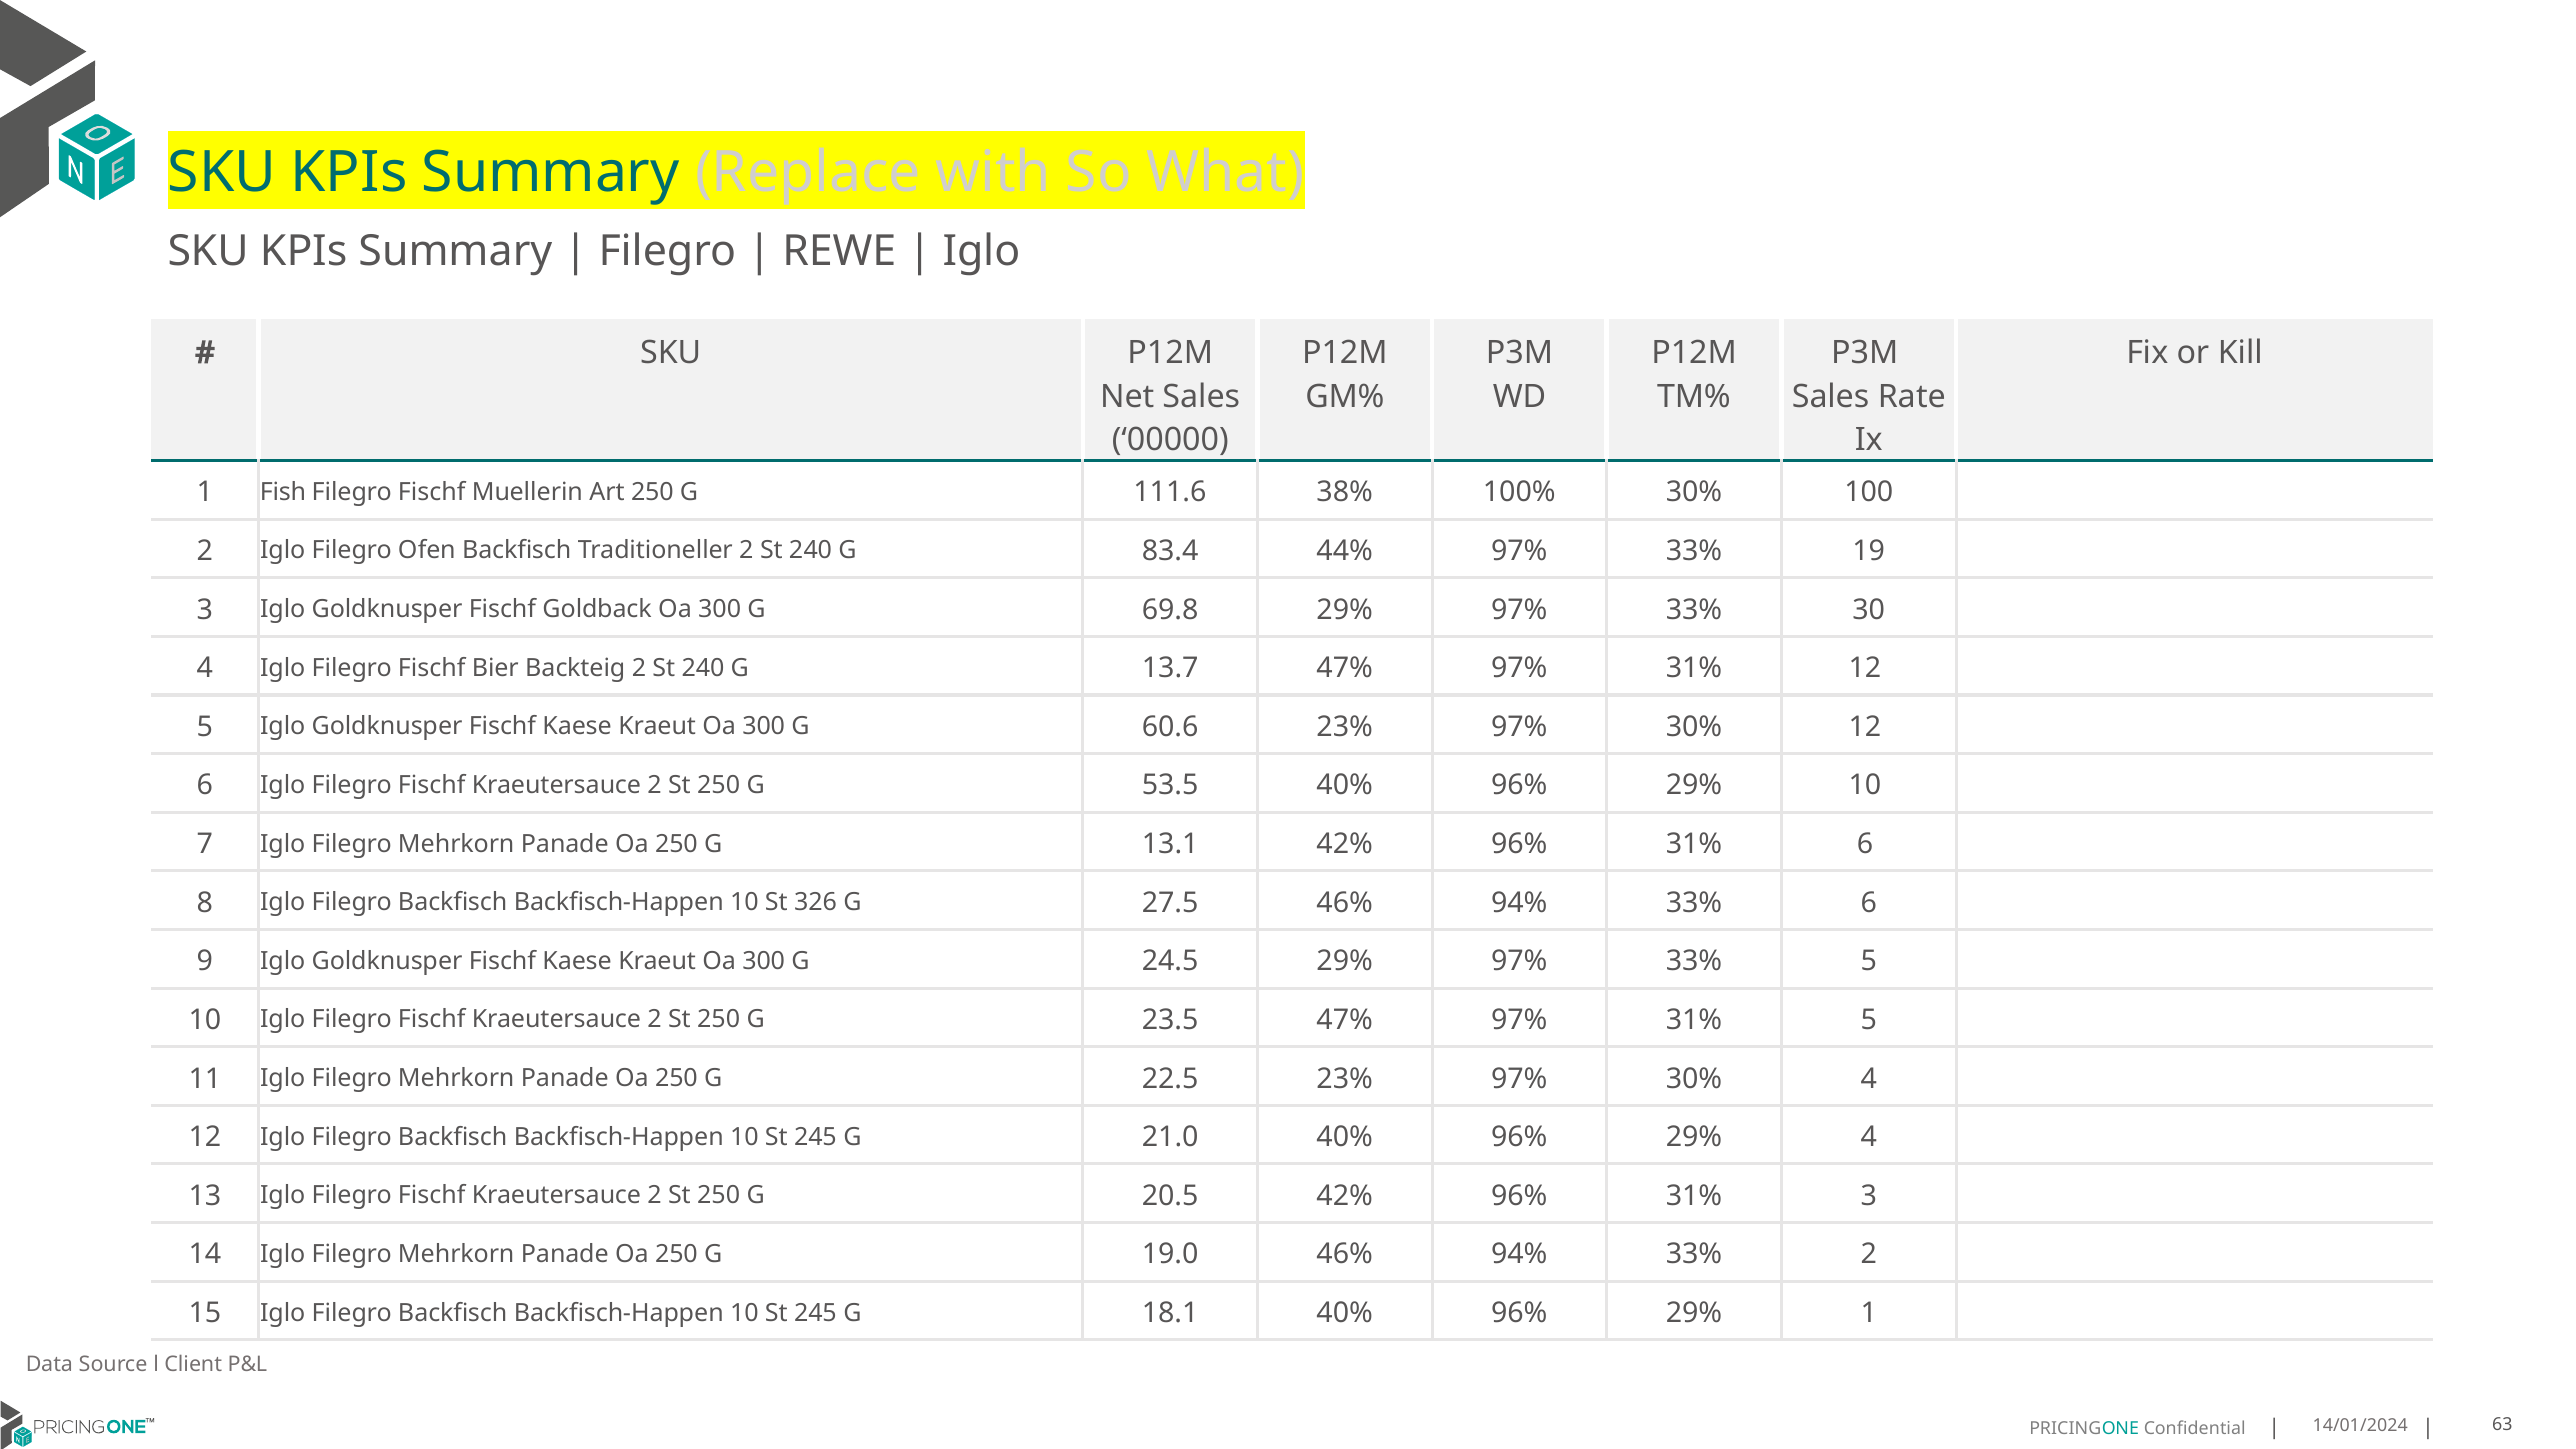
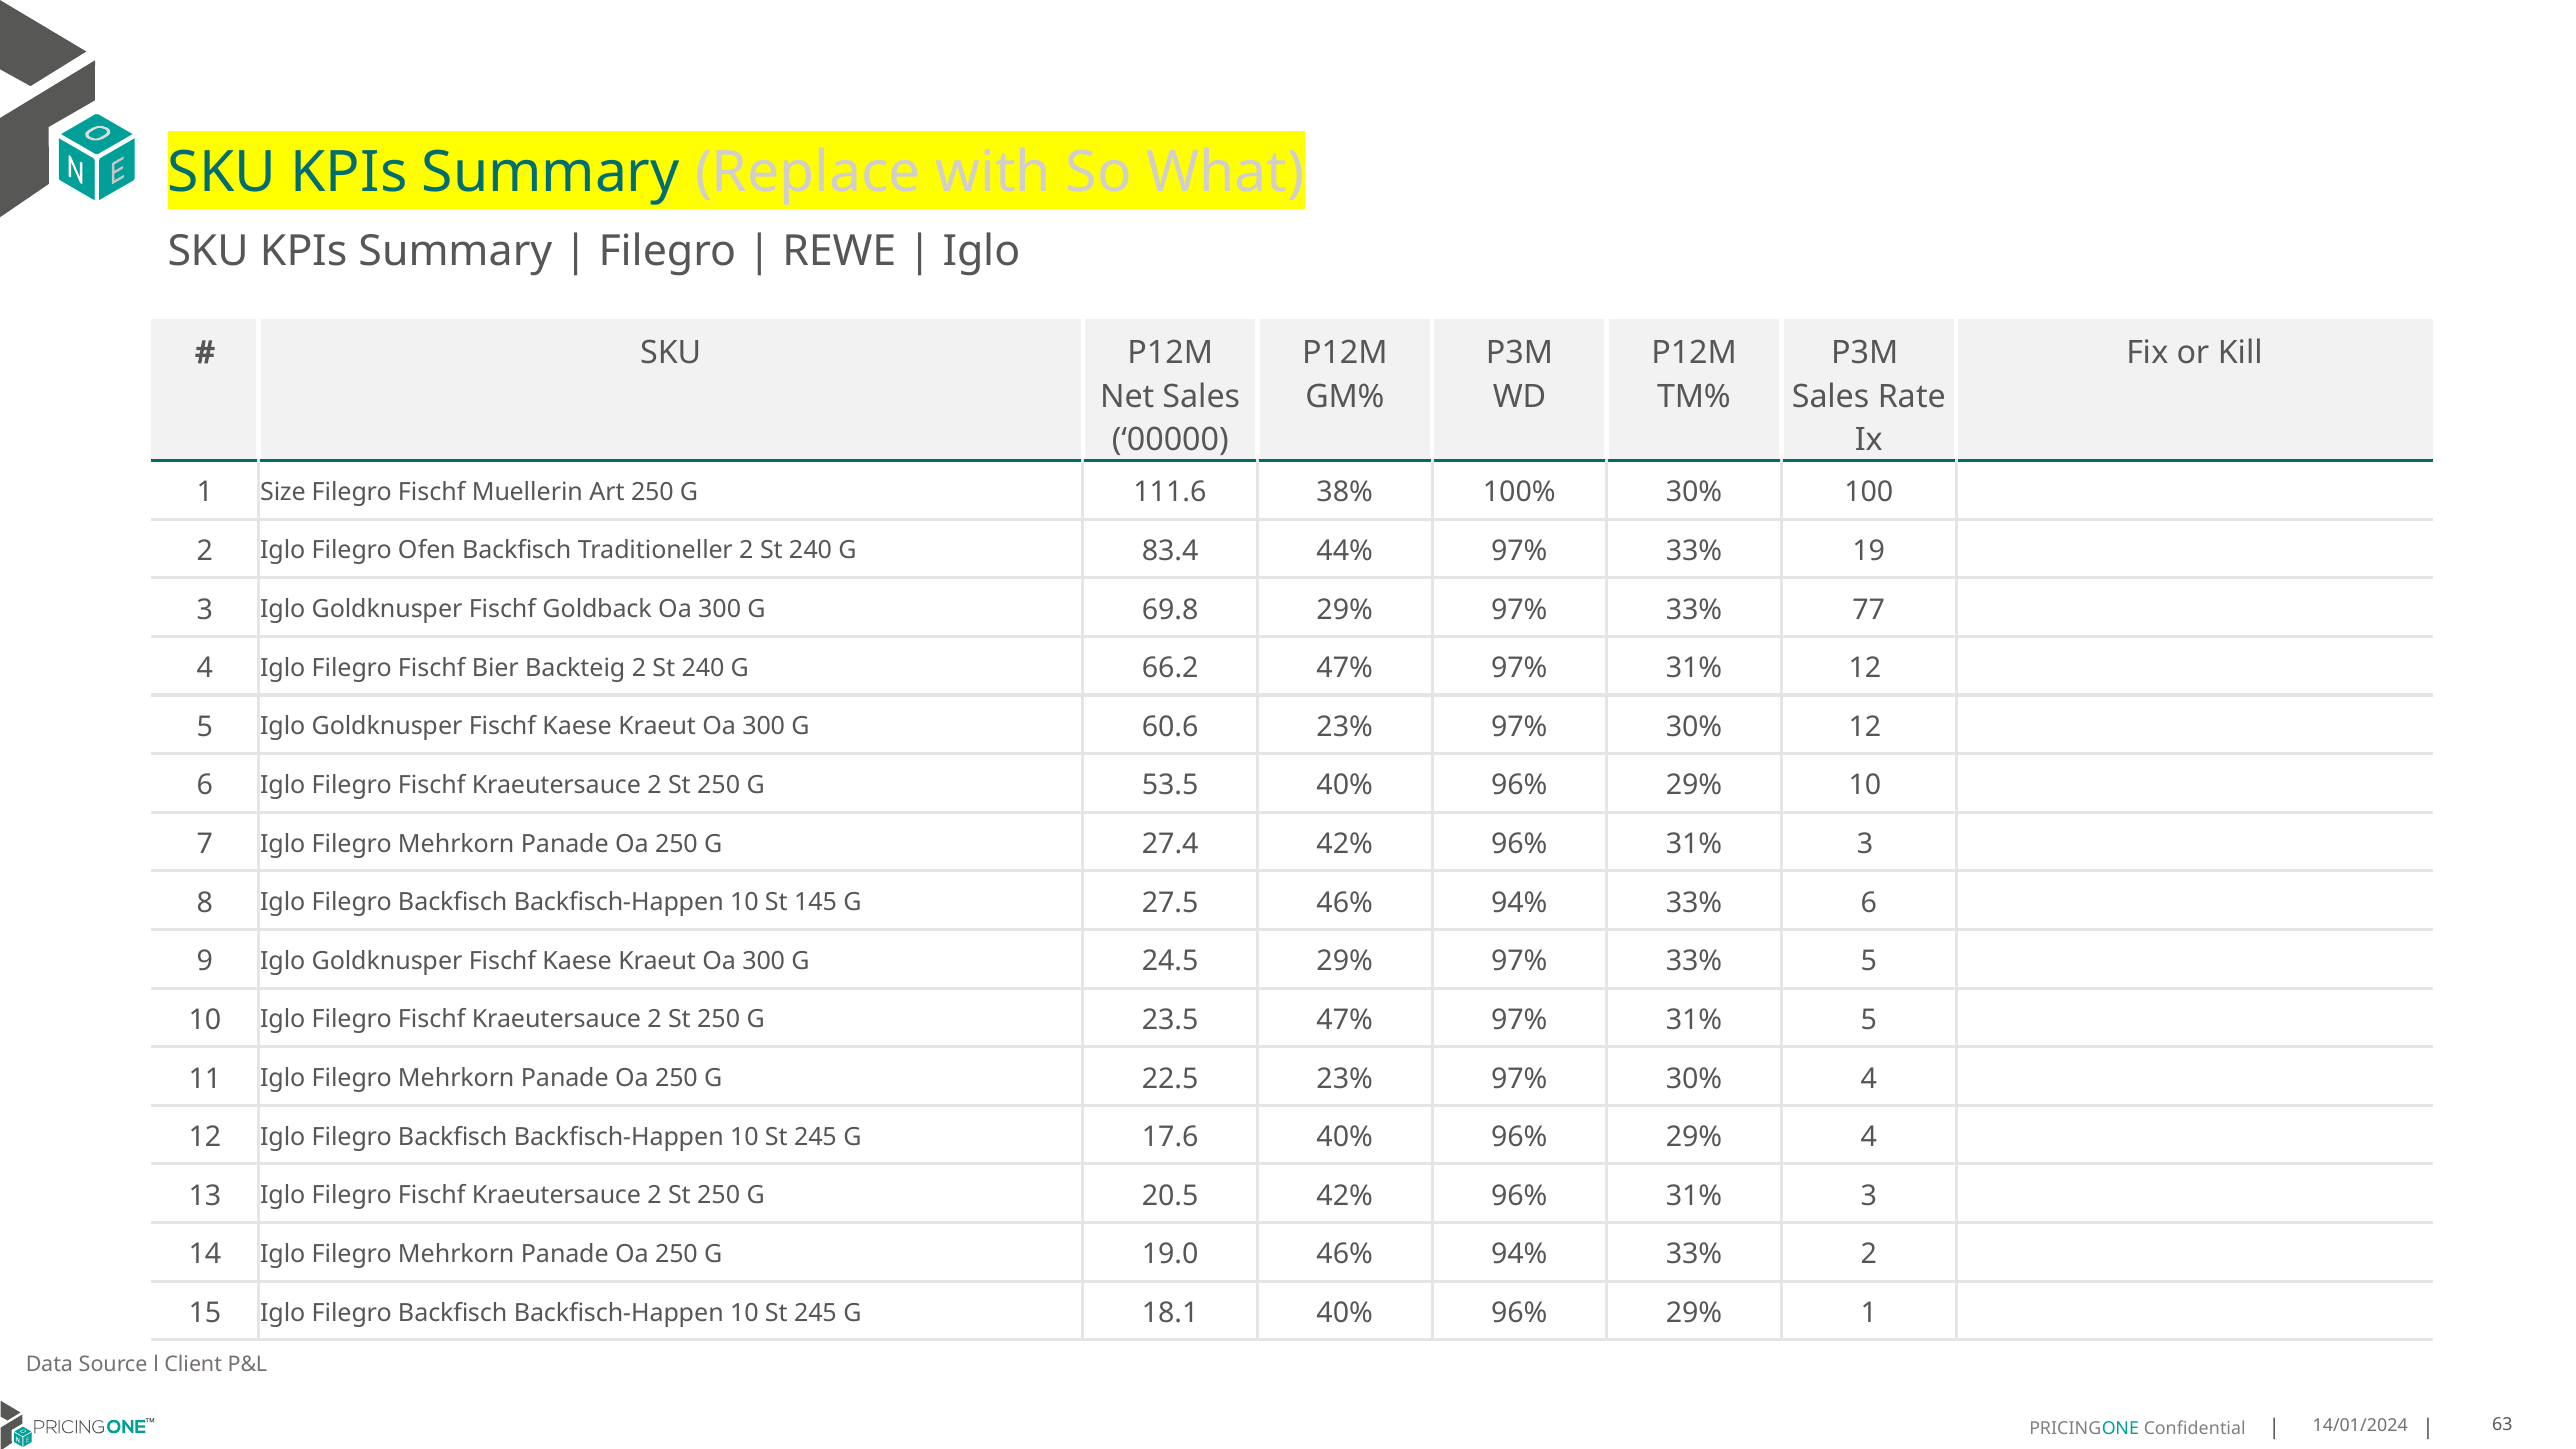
Fish: Fish -> Size (283, 492)
30: 30 -> 77 (1869, 610)
13.7: 13.7 -> 66.2 (1170, 668)
13.1: 13.1 -> 27.4 (1170, 844)
6: 6 -> 3 (1865, 844)
326: 326 -> 145 (815, 902)
21.0: 21.0 -> 17.6 (1170, 1137)
